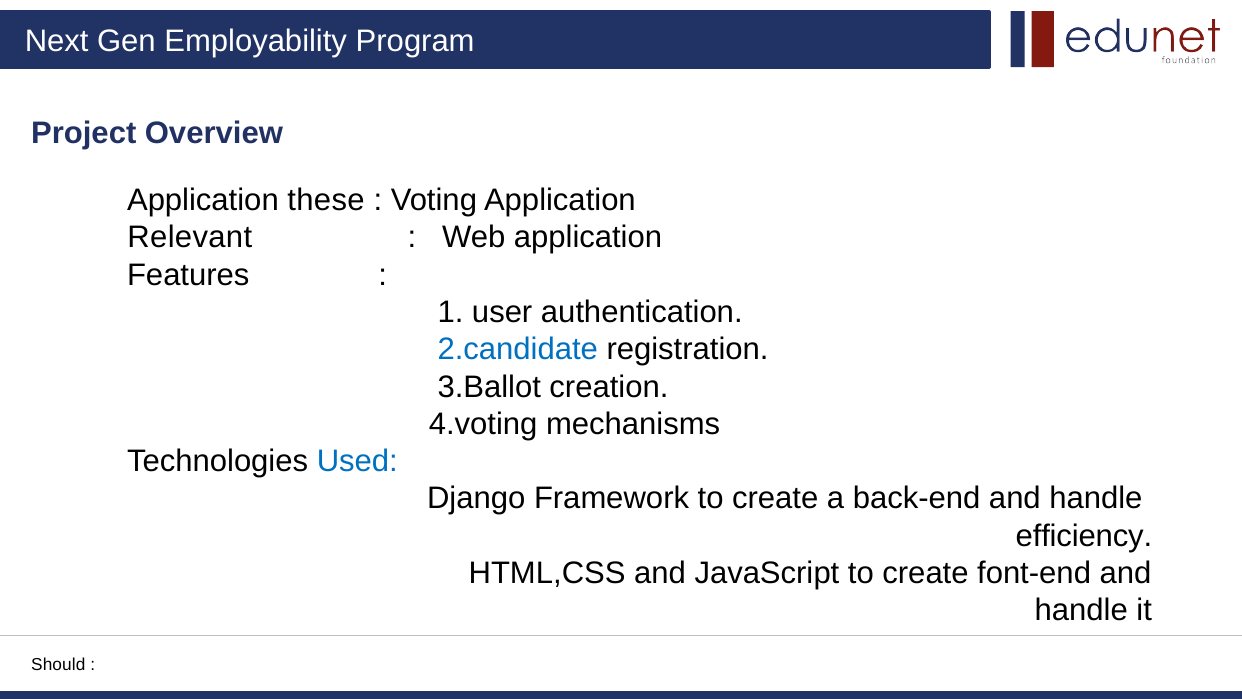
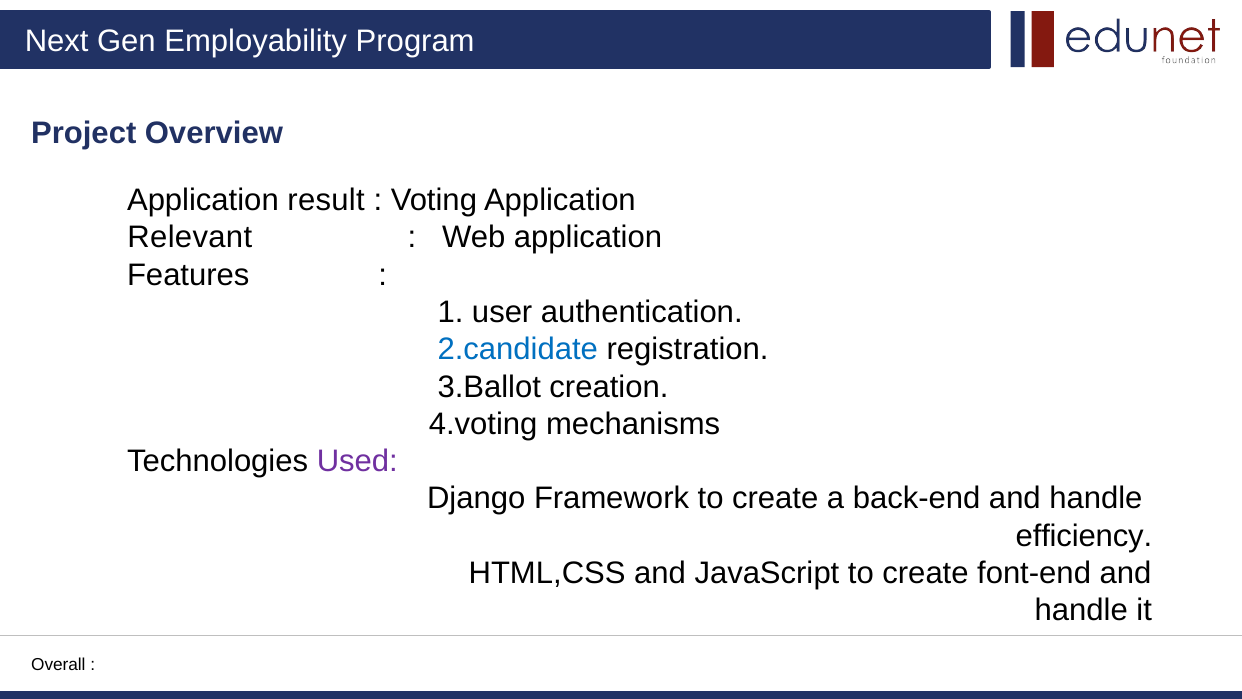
these: these -> result (326, 200)
Used colour: blue -> purple (357, 461)
Should: Should -> Overall (58, 664)
